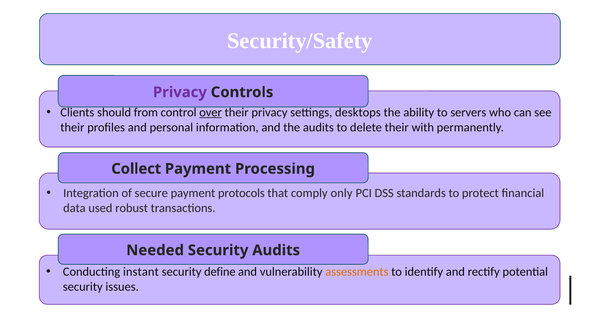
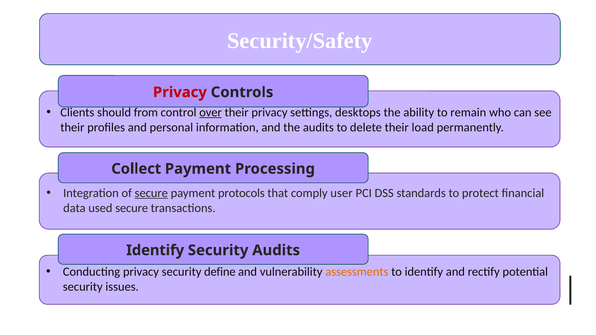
Privacy colour: purple -> red (180, 92)
servers: servers -> remain (468, 112)
with: with -> load (423, 127)
secure underline: none -> present (151, 193)
only: only -> user (342, 193)
used robust: robust -> secure (132, 208)
Needed: Needed -> Identify (155, 250)
Conducting instant: instant -> privacy (141, 272)
